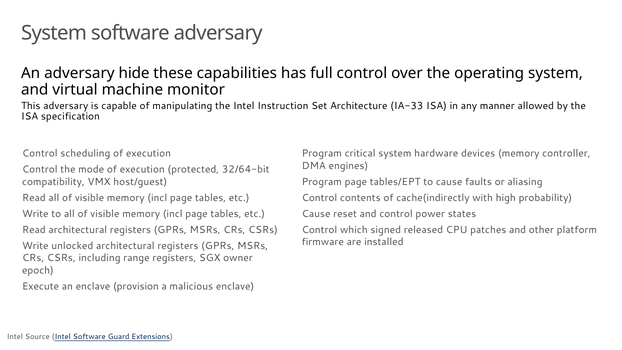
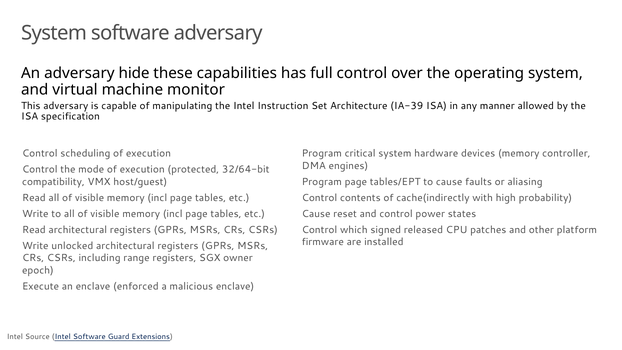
IA-33: IA-33 -> IA-39 (407, 106)
provision: provision -> enforced (136, 286)
